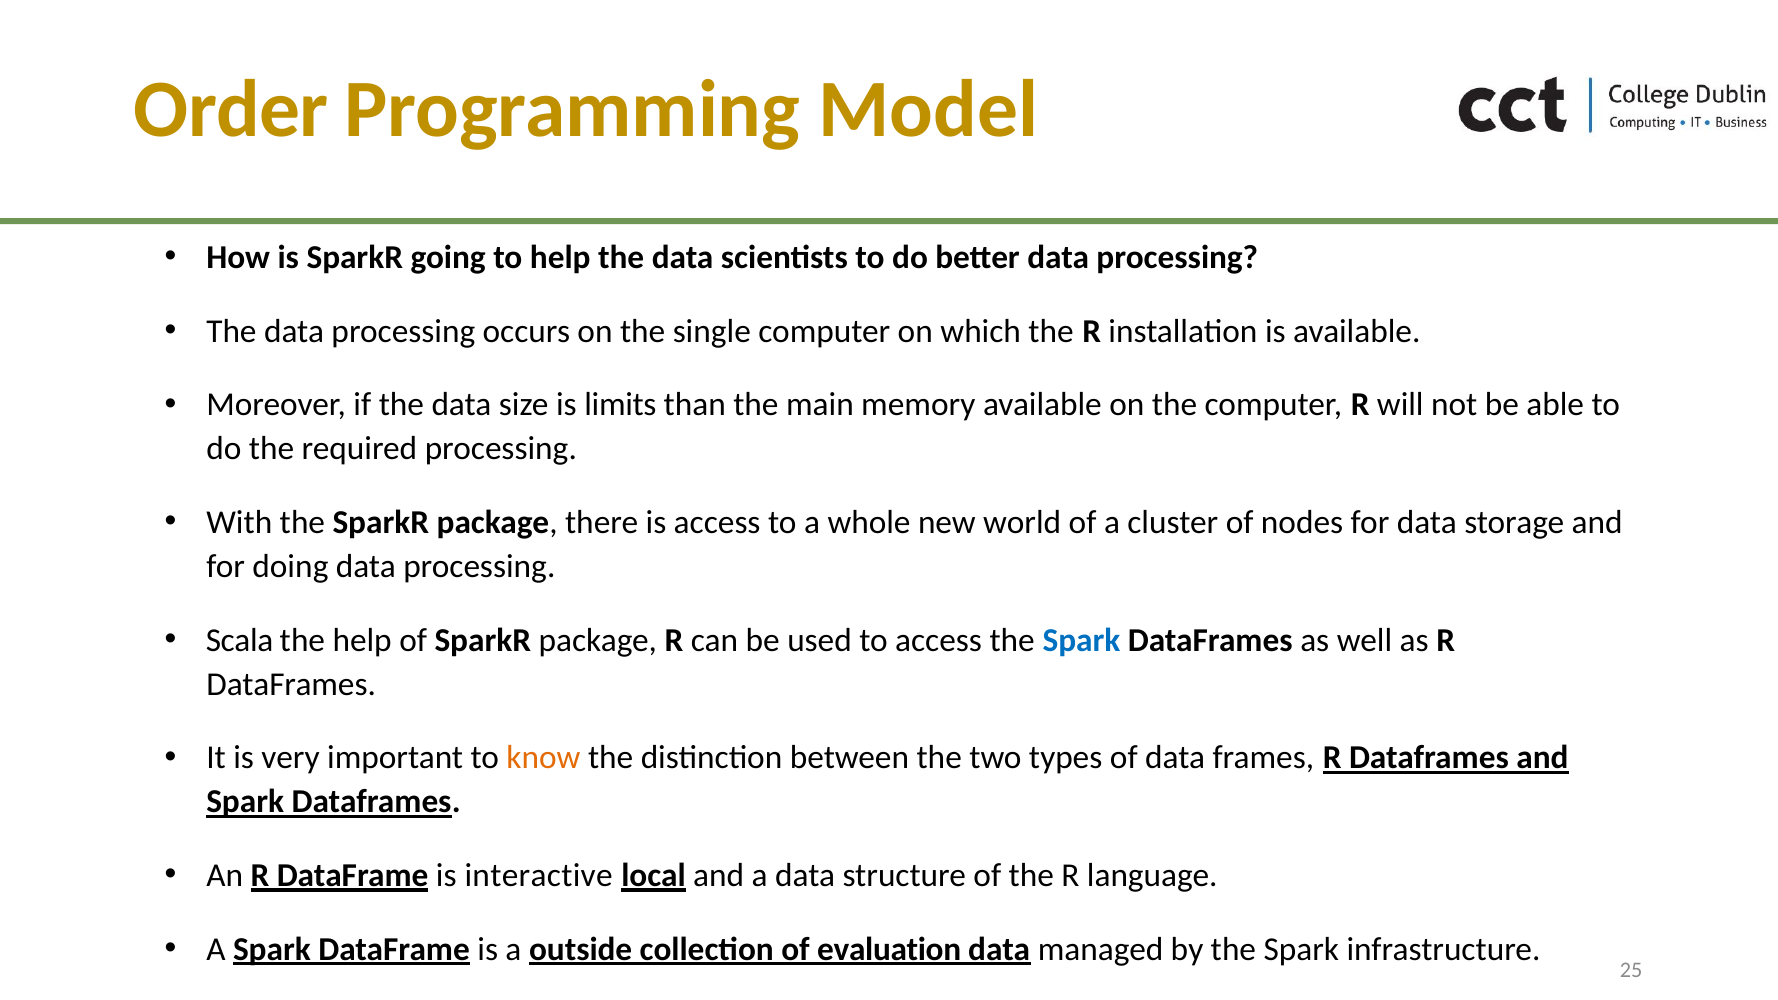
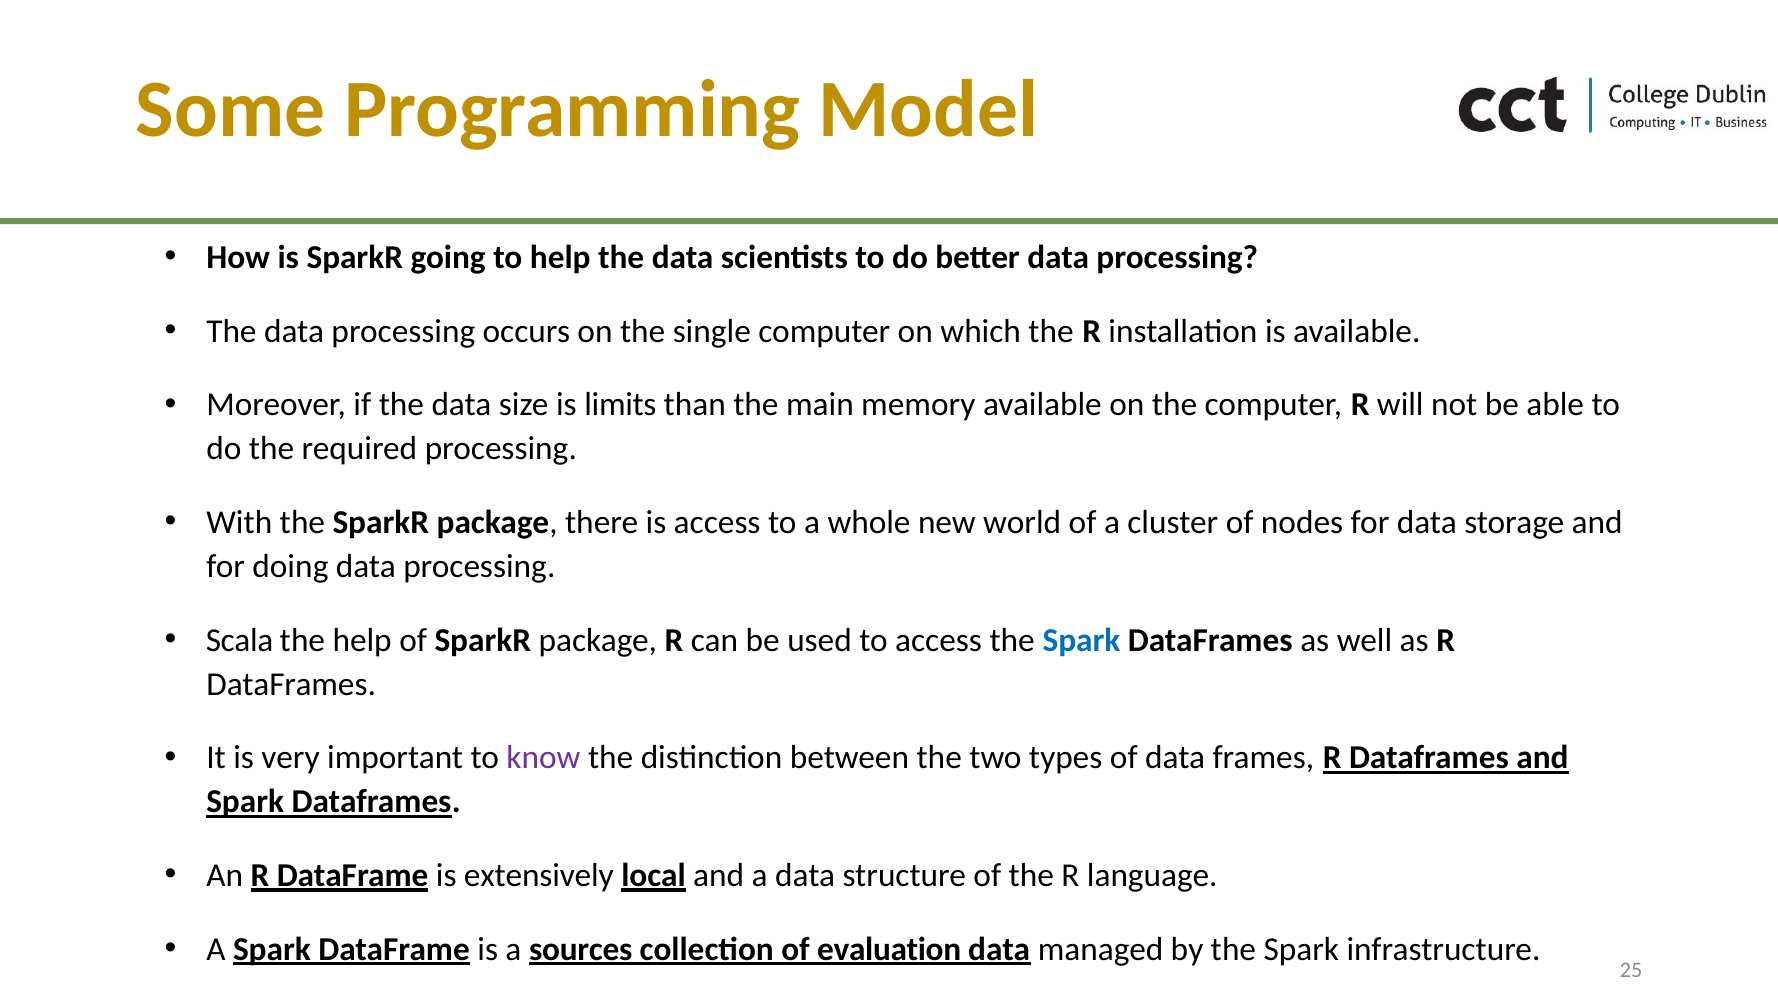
Order: Order -> Some (231, 110)
know colour: orange -> purple (543, 758)
interactive: interactive -> extensively (539, 876)
outside: outside -> sources (581, 949)
